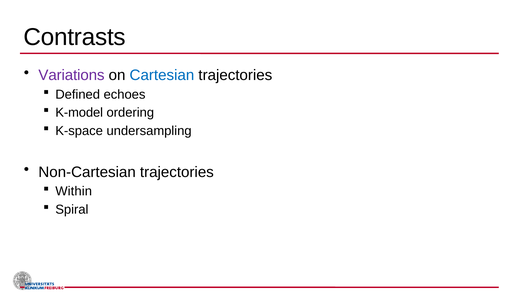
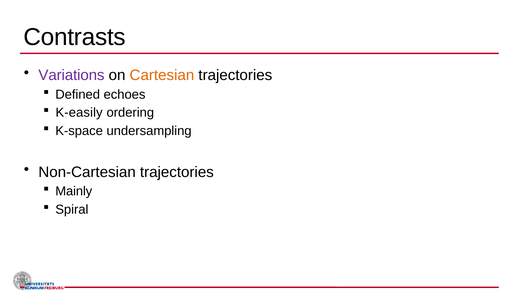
Cartesian colour: blue -> orange (162, 75)
K-model: K-model -> K-easily (79, 113)
Within: Within -> Mainly (74, 191)
